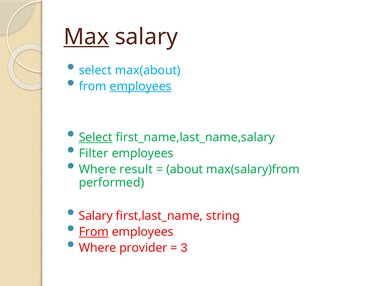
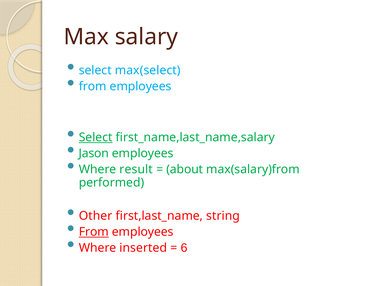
Max underline: present -> none (86, 37)
max(about: max(about -> max(select (148, 70)
employees underline: present -> none (141, 86)
Filter: Filter -> Jason (94, 153)
Salary: Salary -> Other (96, 216)
provider: provider -> inserted (143, 248)
3: 3 -> 6 (184, 248)
